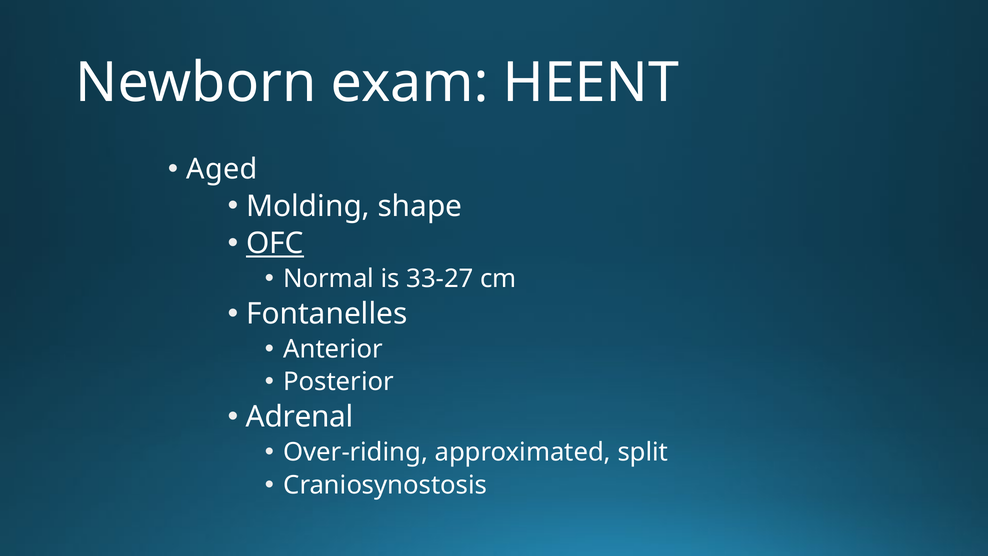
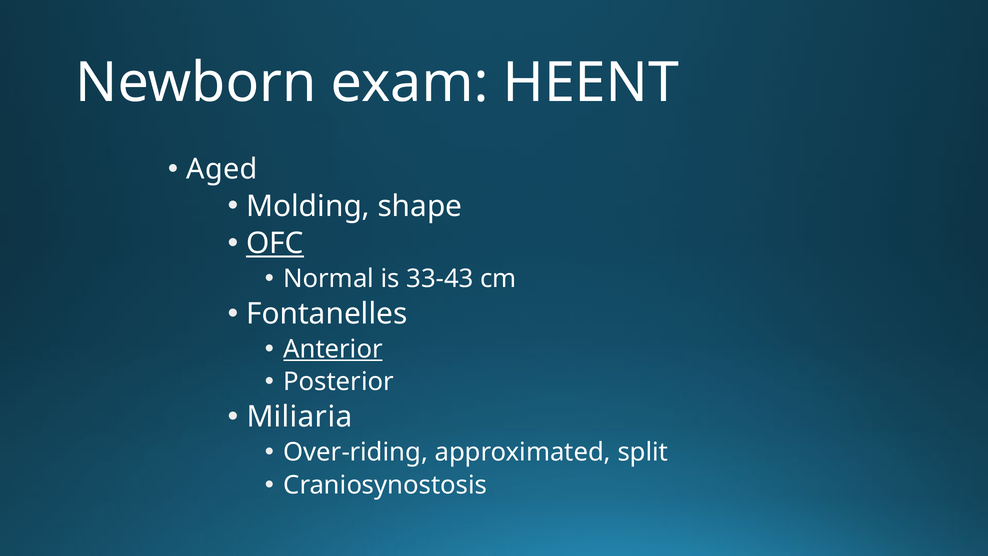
33-27: 33-27 -> 33-43 (440, 279)
Anterior underline: none -> present (333, 349)
Adrenal: Adrenal -> Miliaria (299, 417)
